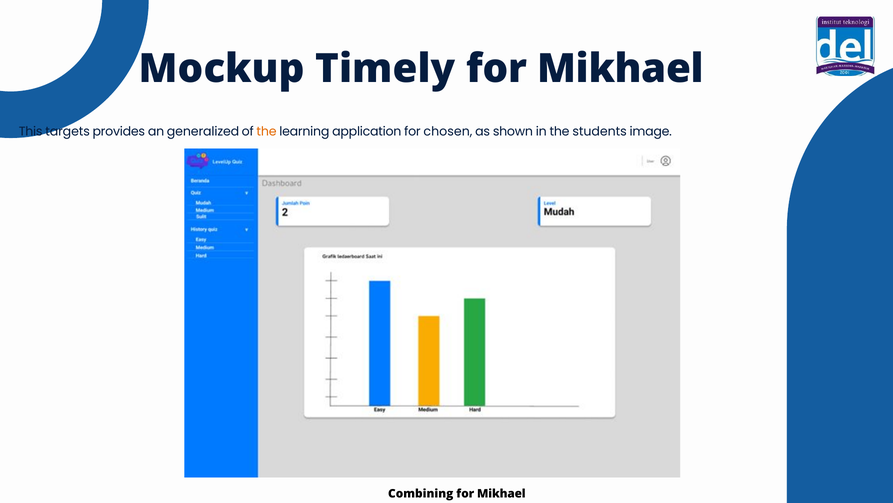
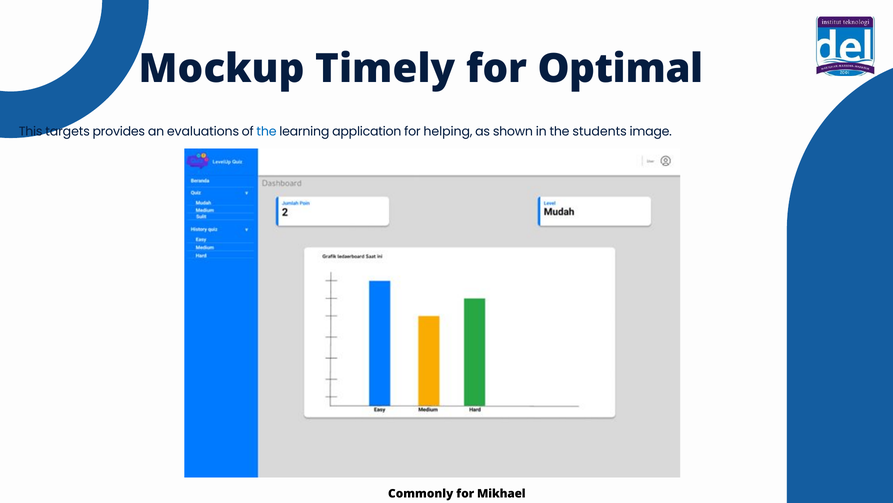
Mikhael: Mikhael -> Optimal (620, 69)
generalized: generalized -> evaluations (203, 131)
the colour: orange -> blue (267, 131)
chosen: chosen -> helping (448, 131)
Combining: Combining -> Commonly (421, 493)
